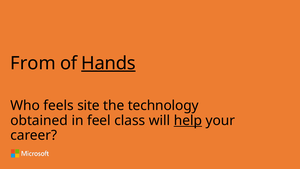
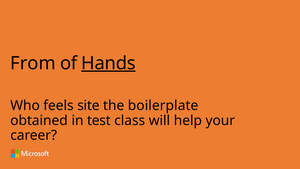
technology: technology -> boilerplate (163, 105)
feel: feel -> test (99, 120)
help underline: present -> none (188, 120)
